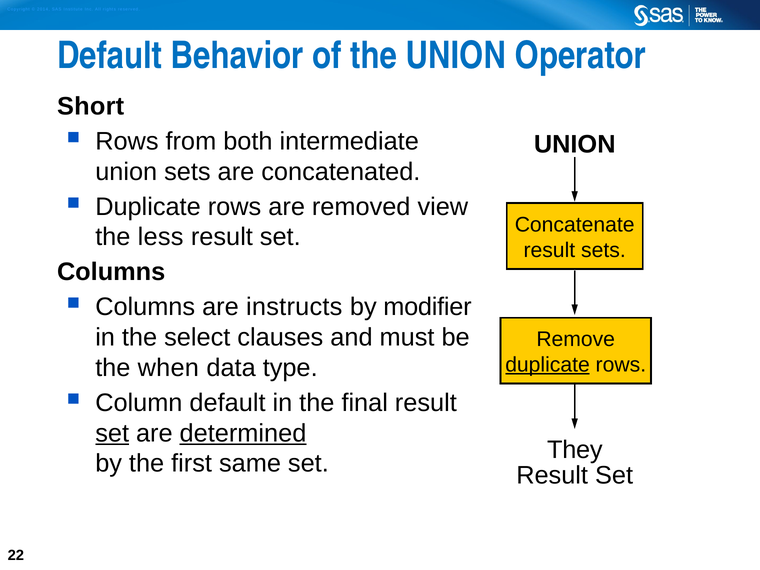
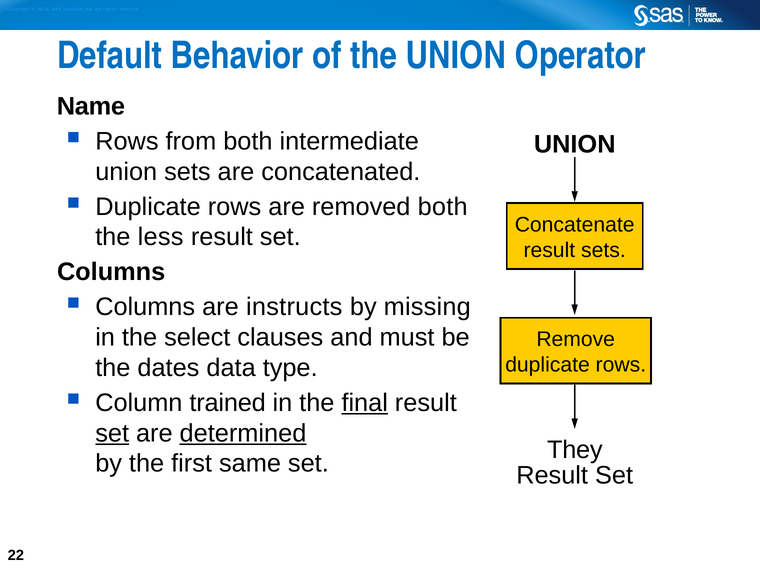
Short: Short -> Name (91, 106)
removed view: view -> both (443, 207)
modifier: modifier -> missing (427, 307)
duplicate underline: present -> none (548, 365)
when: when -> dates (168, 368)
Column default: default -> trained (228, 403)
final underline: none -> present (365, 403)
